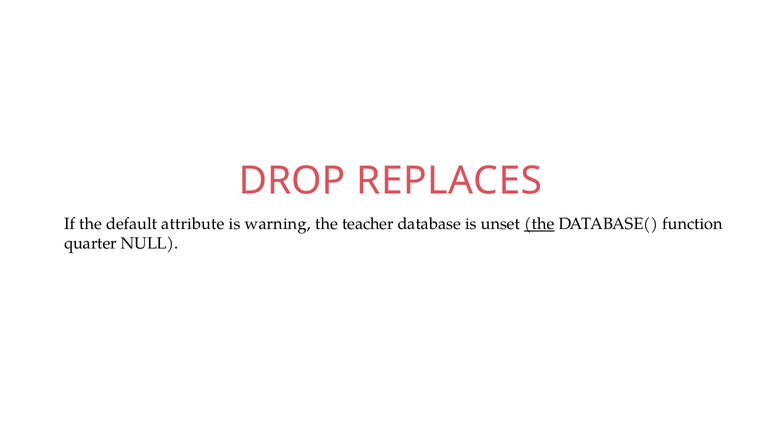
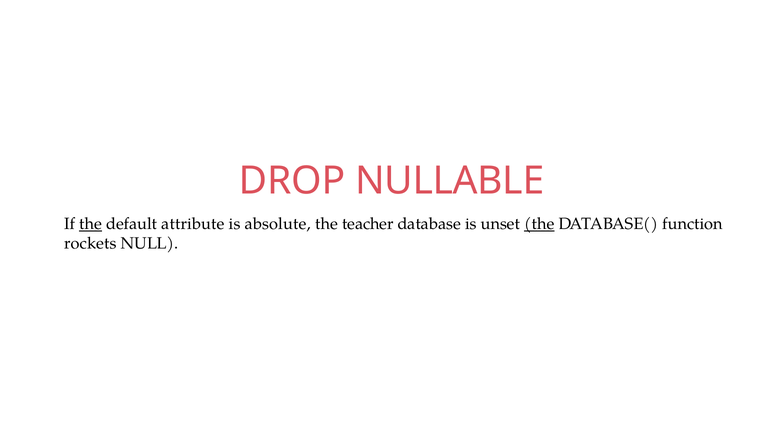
REPLACES: REPLACES -> NULLABLE (450, 181)
the underline: none -> present (91, 224)
warning: warning -> absolute (278, 224)
quarter: quarter -> rockets (90, 244)
